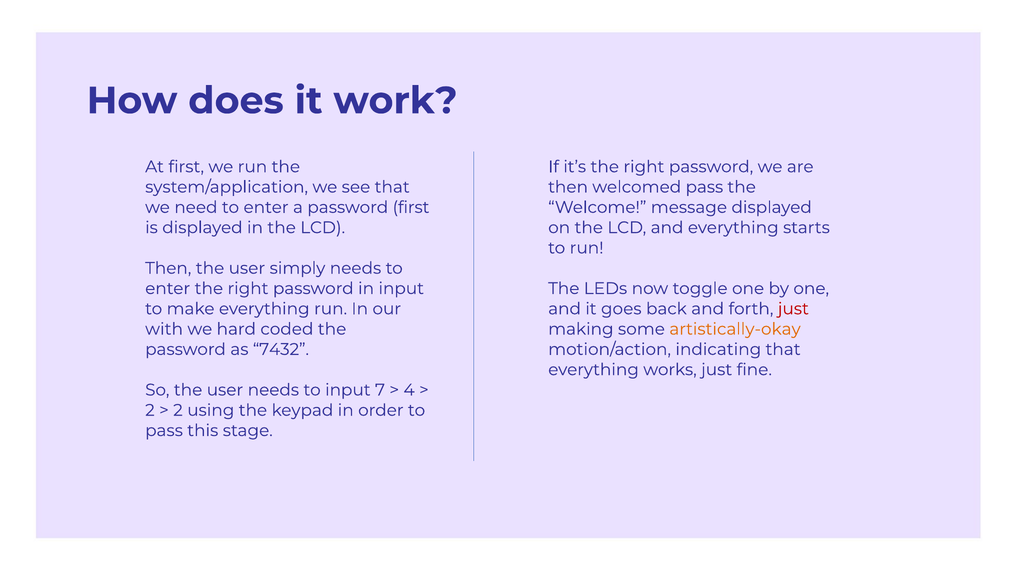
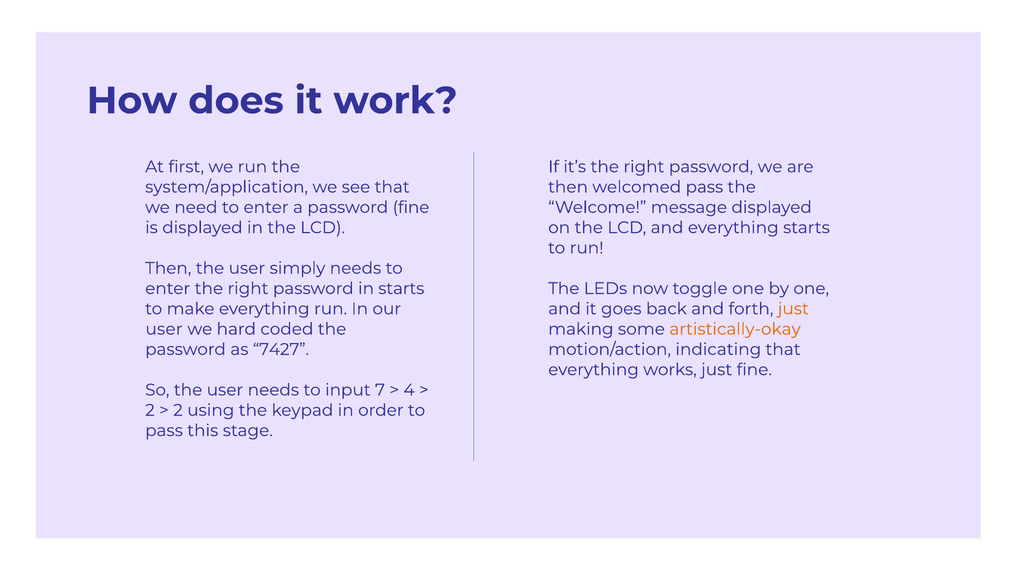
password first: first -> fine (411, 208)
in input: input -> starts (401, 289)
just colour: red -> orange (793, 309)
with: with -> user (164, 329)
7432: 7432 -> 7427 (281, 350)
